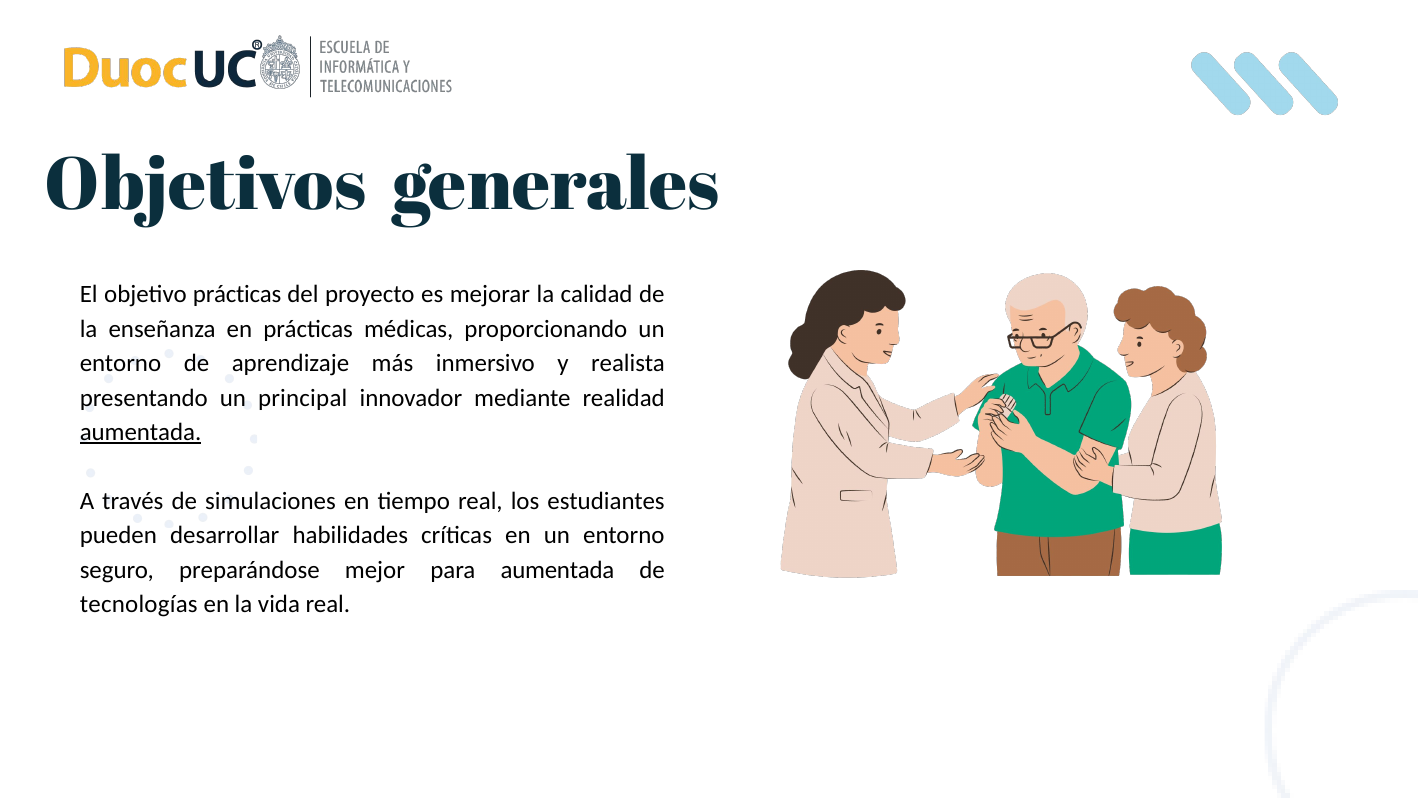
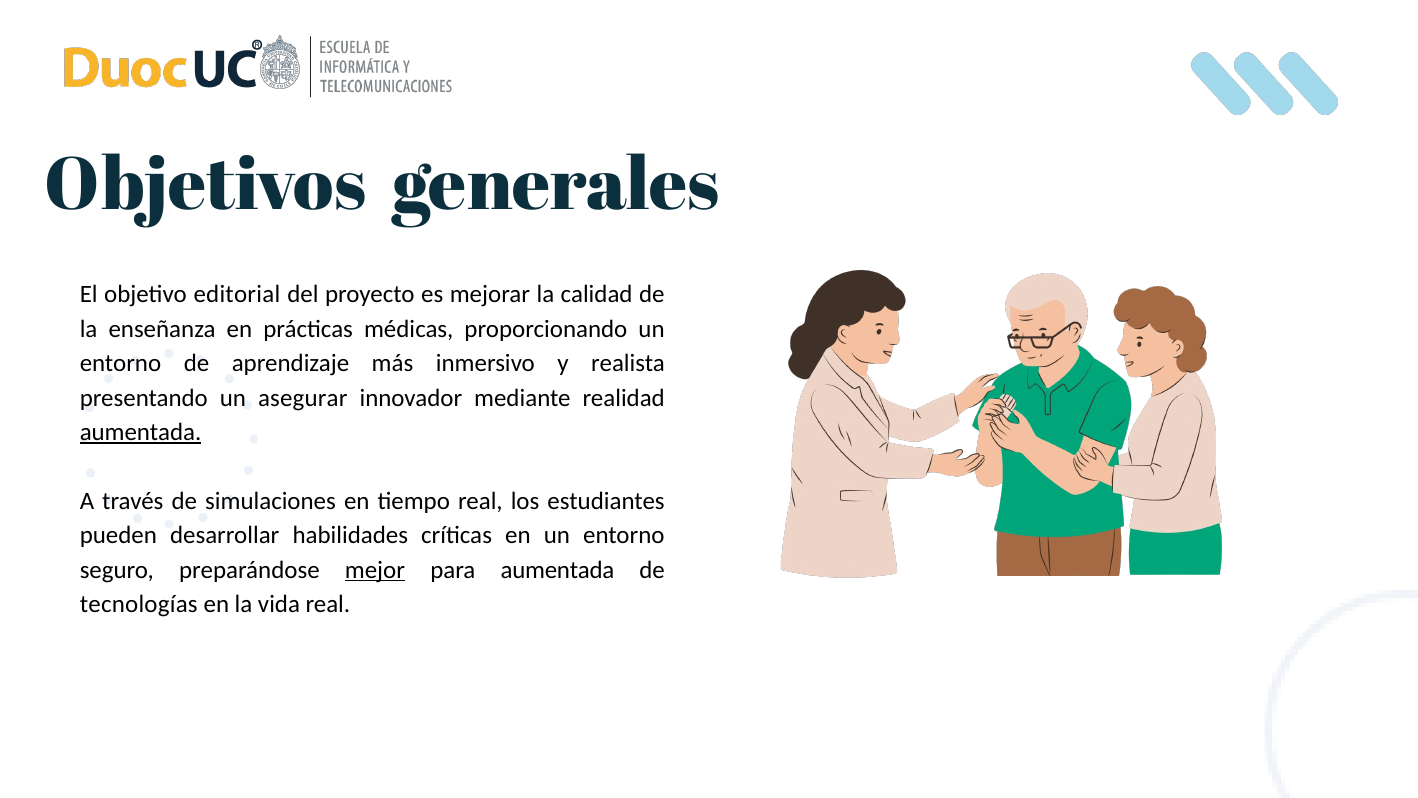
objetivo prácticas: prácticas -> editorial (237, 295)
principal: principal -> asegurar (303, 398)
mejor underline: none -> present (375, 570)
